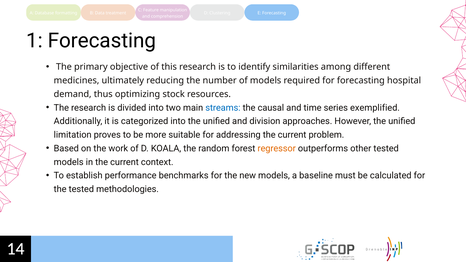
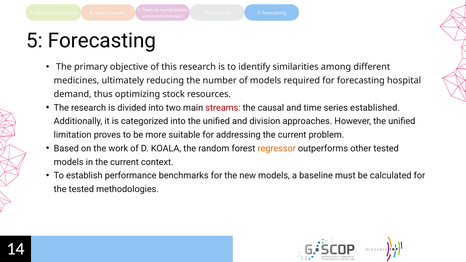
1: 1 -> 5 (35, 41)
streams colour: blue -> red (223, 108)
exemplified: exemplified -> established (375, 108)
